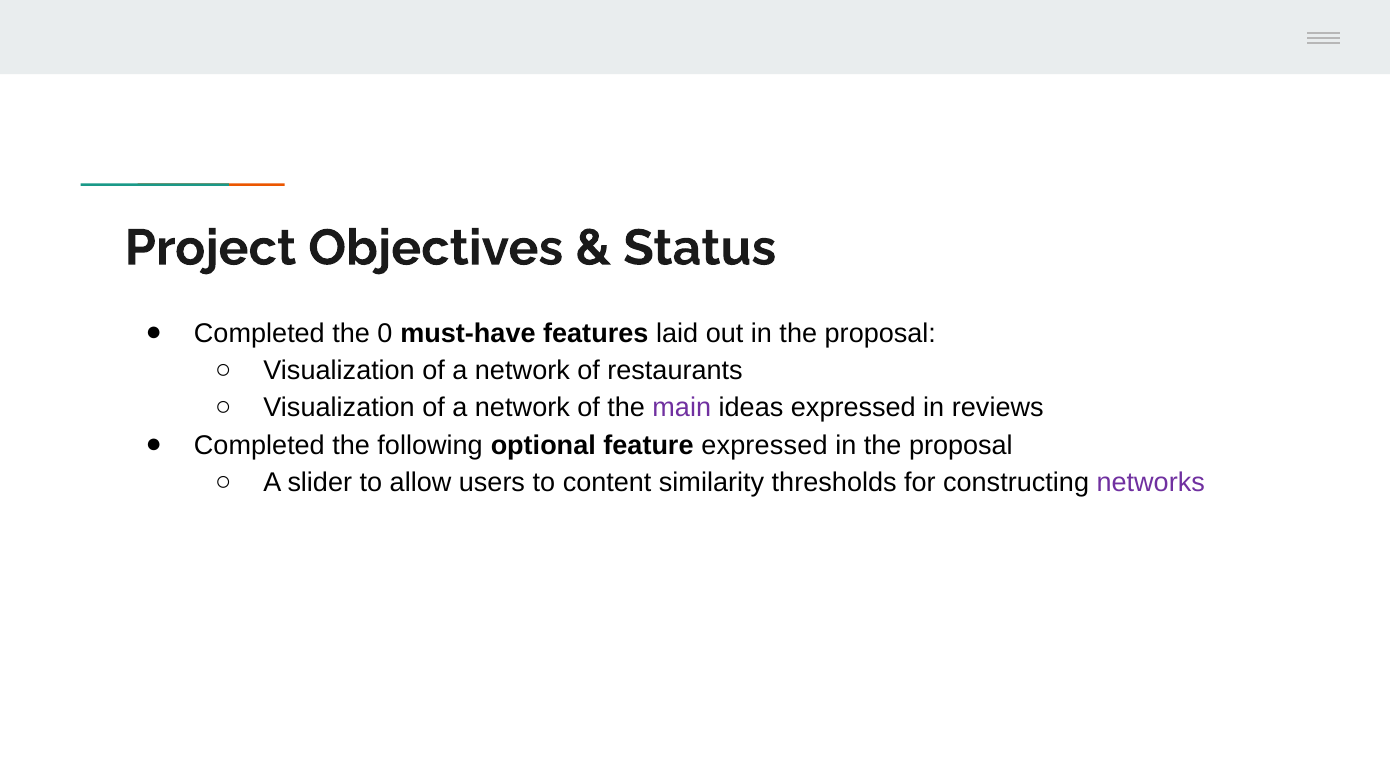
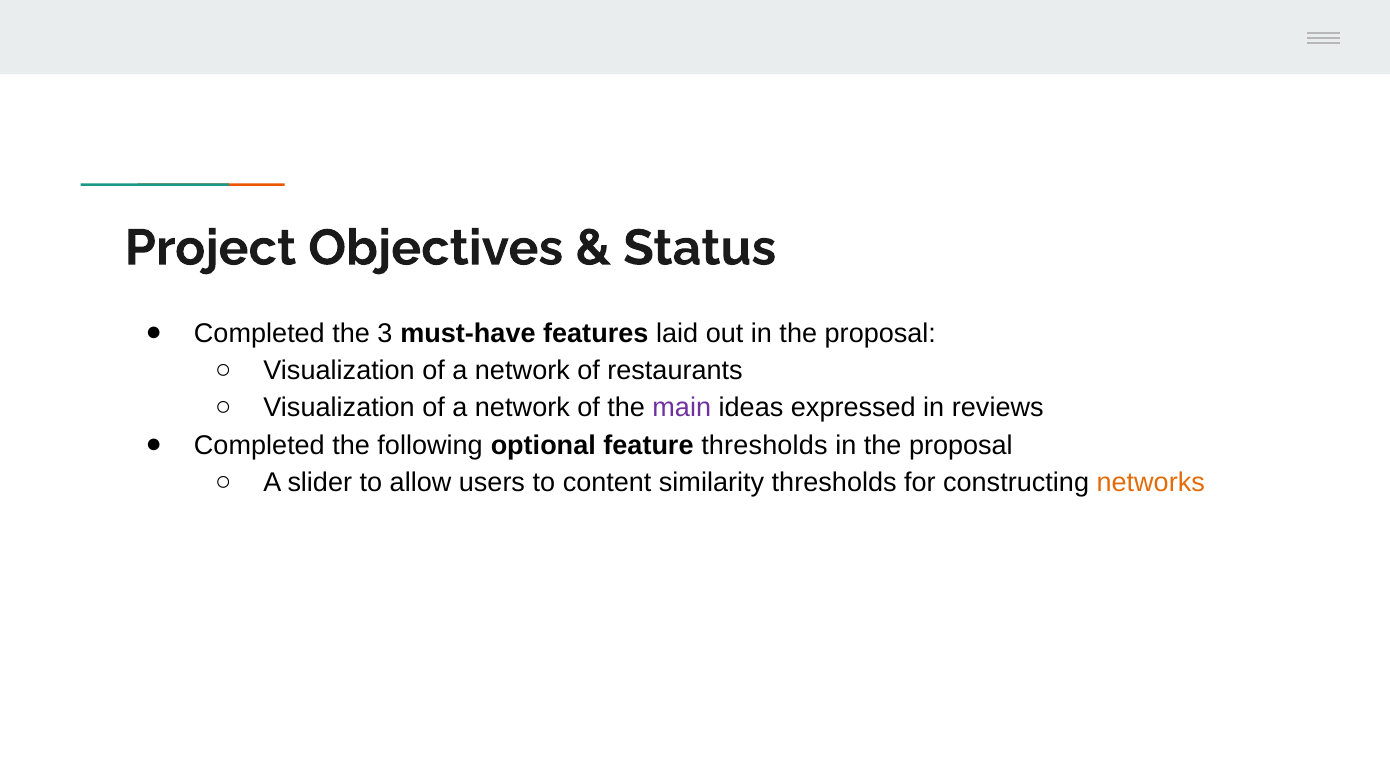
0: 0 -> 3 (385, 333)
feature expressed: expressed -> thresholds (764, 445)
networks colour: purple -> orange (1151, 483)
